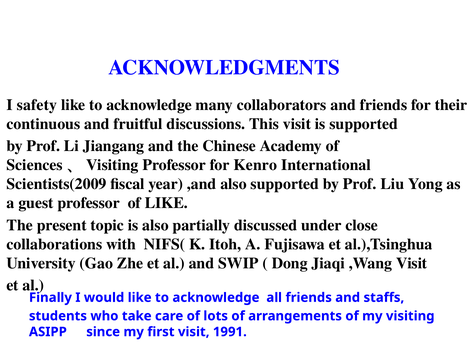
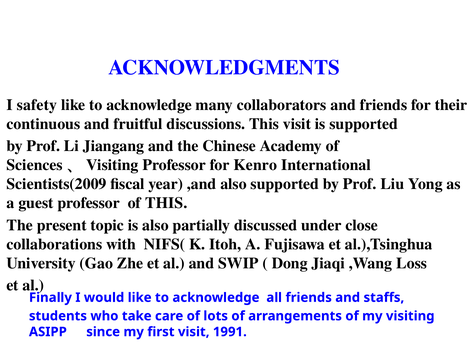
of LIKE: LIKE -> THIS (166, 203)
,Wang Visit: Visit -> Loss (412, 263)
